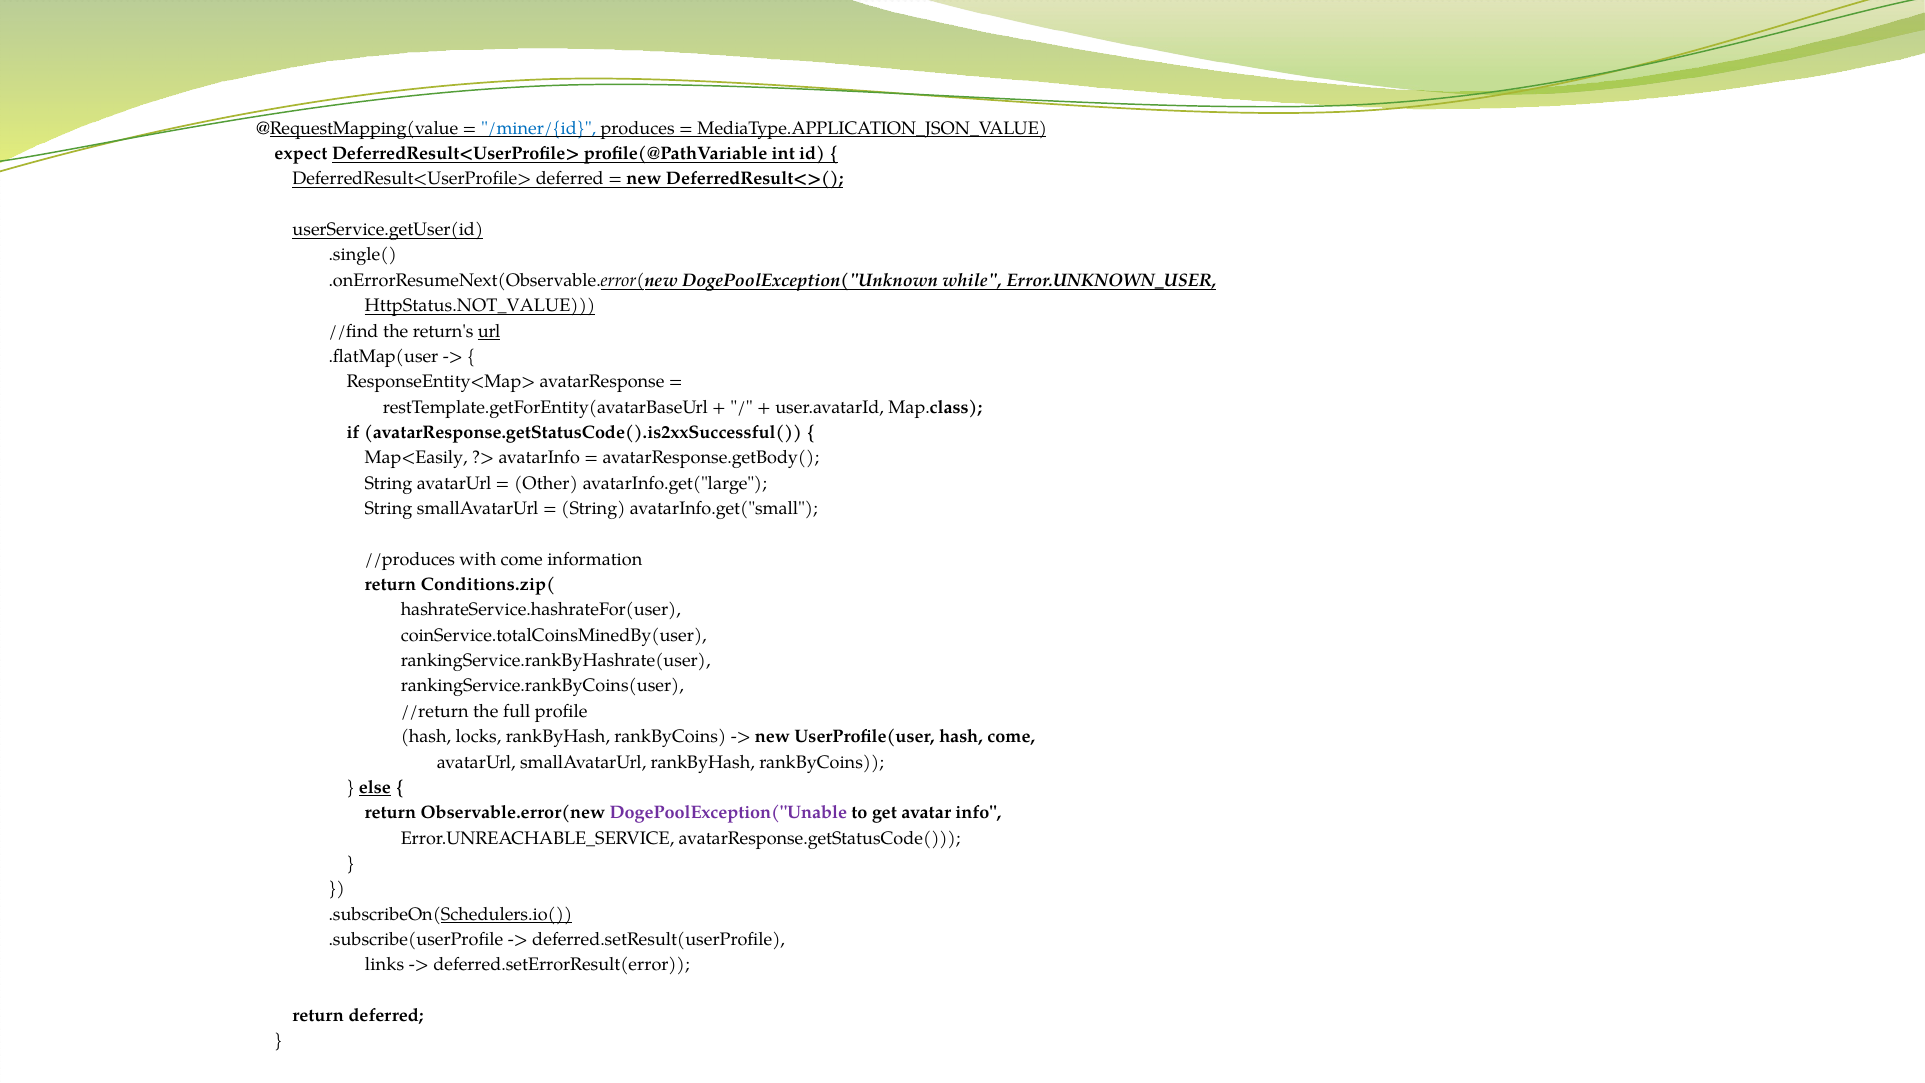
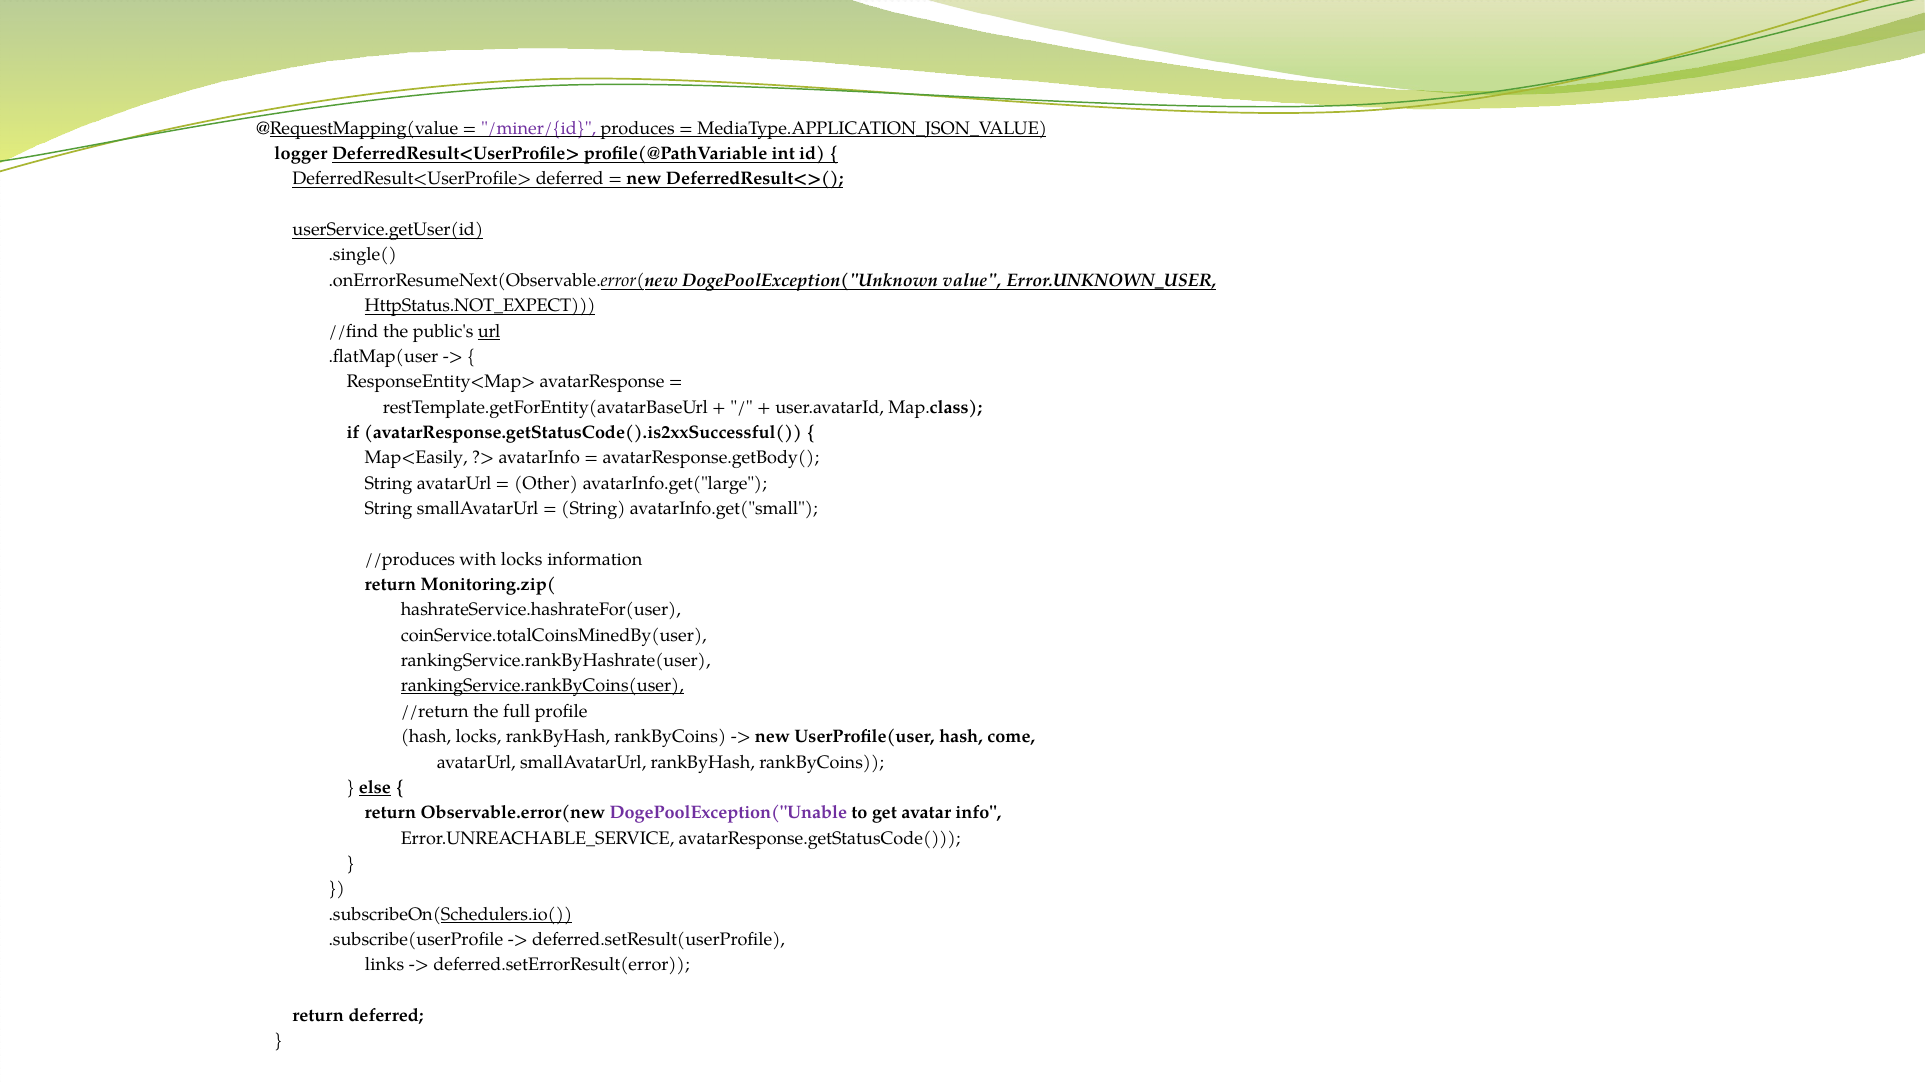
/miner/{id colour: blue -> purple (539, 128)
expect: expect -> logger (301, 154)
while: while -> value (972, 280)
HttpStatus.NOT_VALUE: HttpStatus.NOT_VALUE -> HttpStatus.NOT_EXPECT (480, 306)
return's: return's -> public's (443, 331)
with come: come -> locks (522, 559)
Conditions.zip(: Conditions.zip( -> Monitoring.zip( (488, 584)
rankingService.rankByCoins(user underline: none -> present (542, 686)
